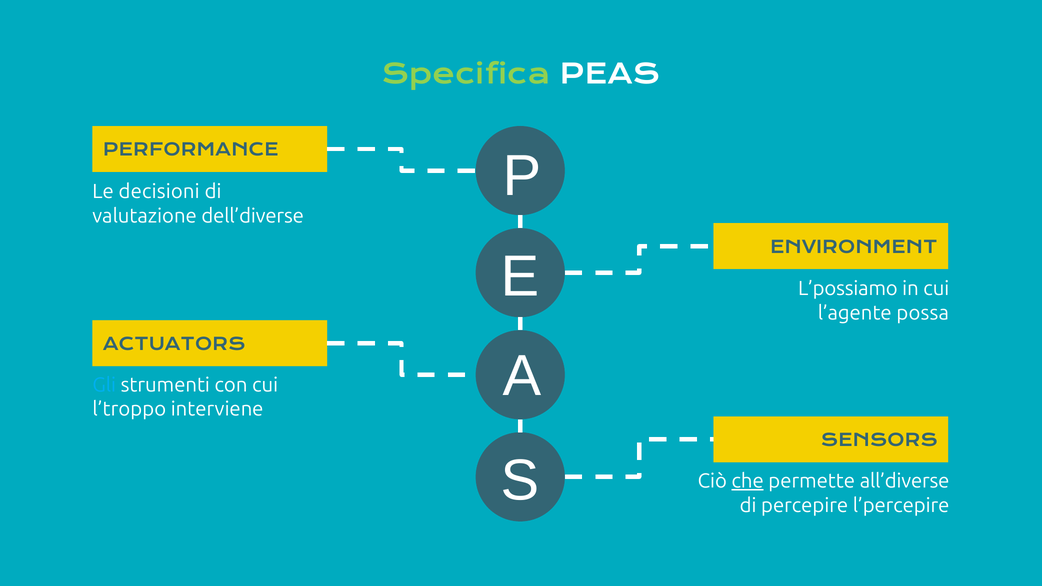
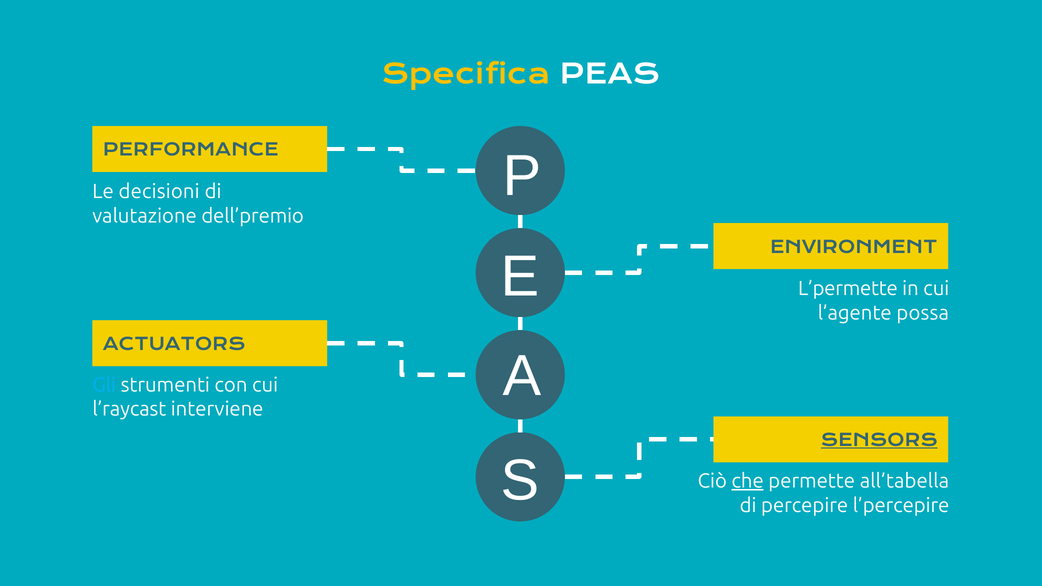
Specifica colour: light green -> yellow (466, 75)
dell’diverse: dell’diverse -> dell’premio (253, 216)
L’possiamo: L’possiamo -> L’permette (848, 289)
l’troppo: l’troppo -> l’raycast (129, 409)
SENSORS underline: none -> present (879, 441)
all’diverse: all’diverse -> all’tabella (904, 481)
